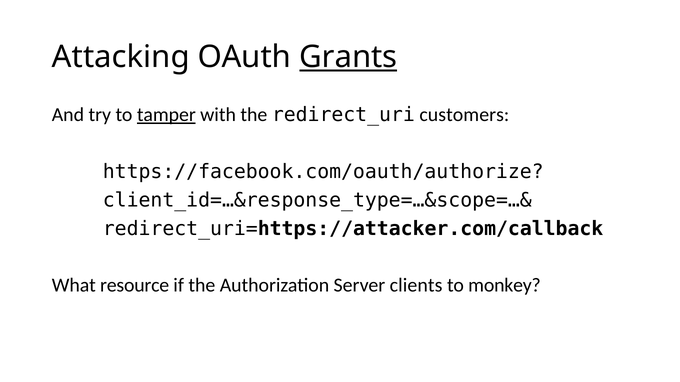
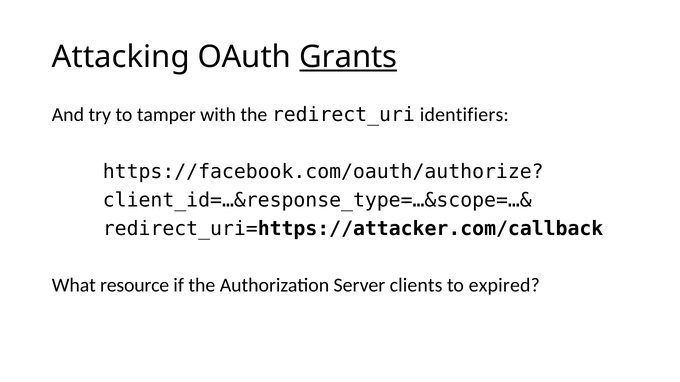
tamper underline: present -> none (166, 115)
customers: customers -> identifiers (464, 115)
monkey: monkey -> expired (504, 286)
